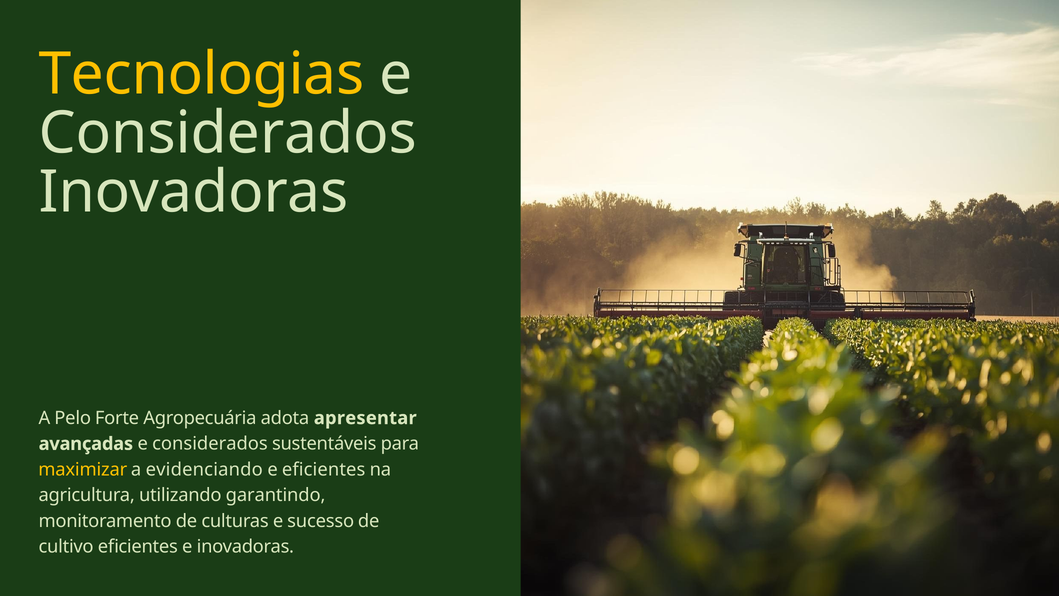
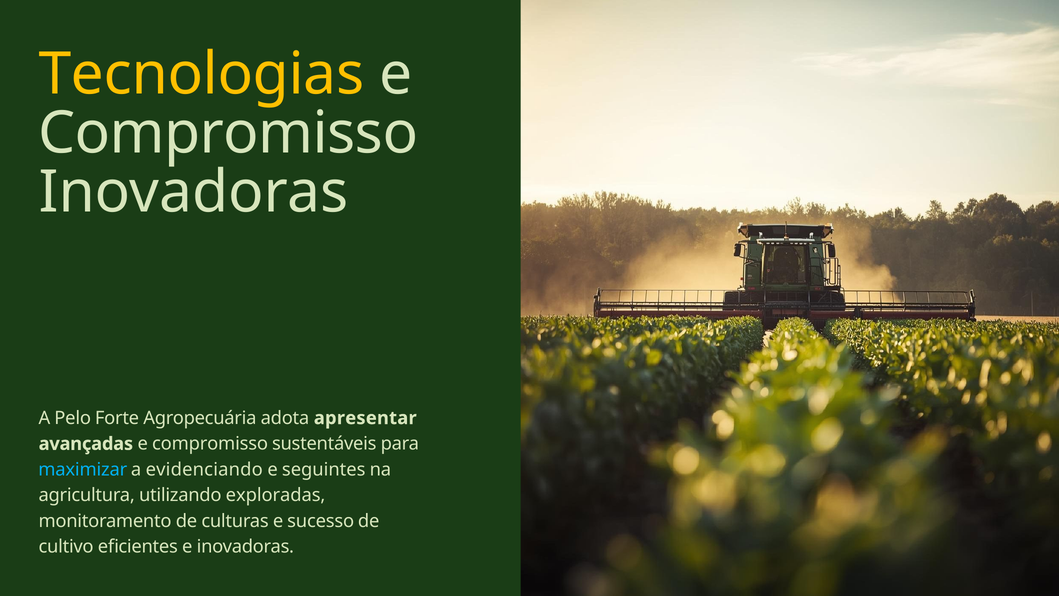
Considerados: Considerados -> Compromisso (228, 133)
avançadas e considerados: considerados -> compromisso (210, 444)
maximizar colour: yellow -> light blue (83, 469)
e eficientes: eficientes -> seguintes (324, 469)
garantindo: garantindo -> exploradas (276, 495)
